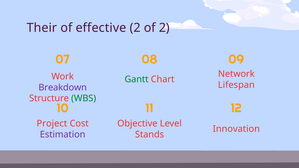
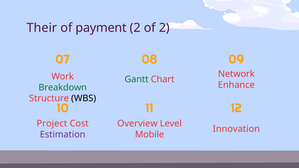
effective: effective -> payment (101, 28)
Lifespan: Lifespan -> Enhance (236, 85)
Breakdown colour: purple -> green (63, 88)
WBS colour: green -> black (84, 98)
Objective: Objective -> Overview (137, 124)
Stands: Stands -> Mobile (150, 135)
